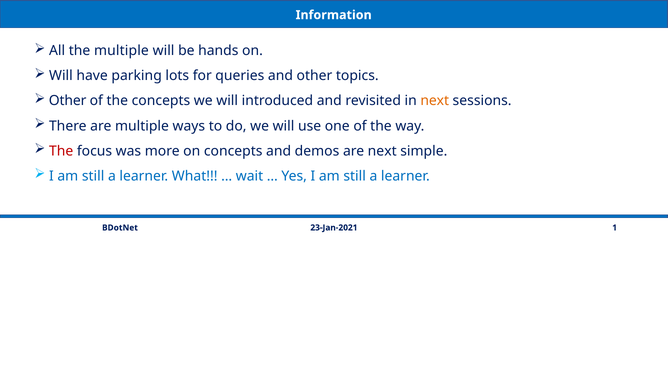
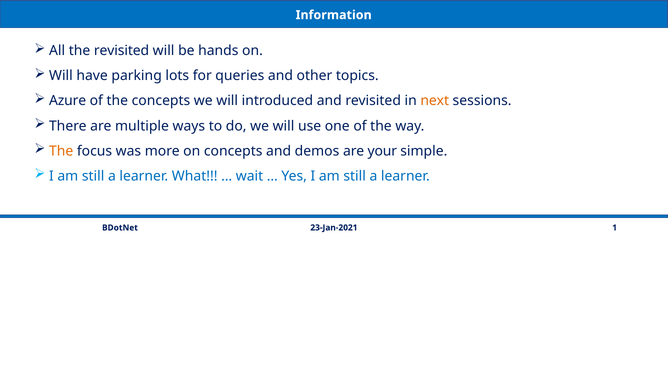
the multiple: multiple -> revisited (122, 51)
Other: Other -> Azure (68, 101)
The colour: red -> orange (61, 151)
are next: next -> your (382, 151)
